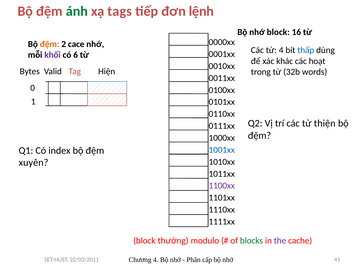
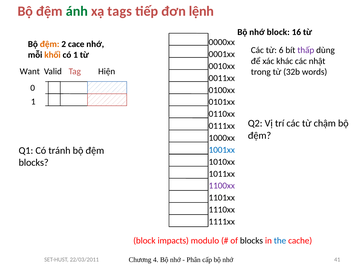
từ 4: 4 -> 6 (281, 50)
thấp colour: blue -> purple (306, 50)
khối colour: purple -> orange (52, 55)
có 6: 6 -> 1 (76, 55)
hoạt: hoạt -> nhật (317, 61)
Bytes: Bytes -> Want (30, 71)
thiện: thiện -> chậm (325, 123)
index: index -> tránh (59, 150)
xuyên: xuyên -> blocks (34, 162)
thưởng: thưởng -> impacts (173, 240)
blocks colour: green -> black (251, 240)
the colour: purple -> blue (280, 240)
